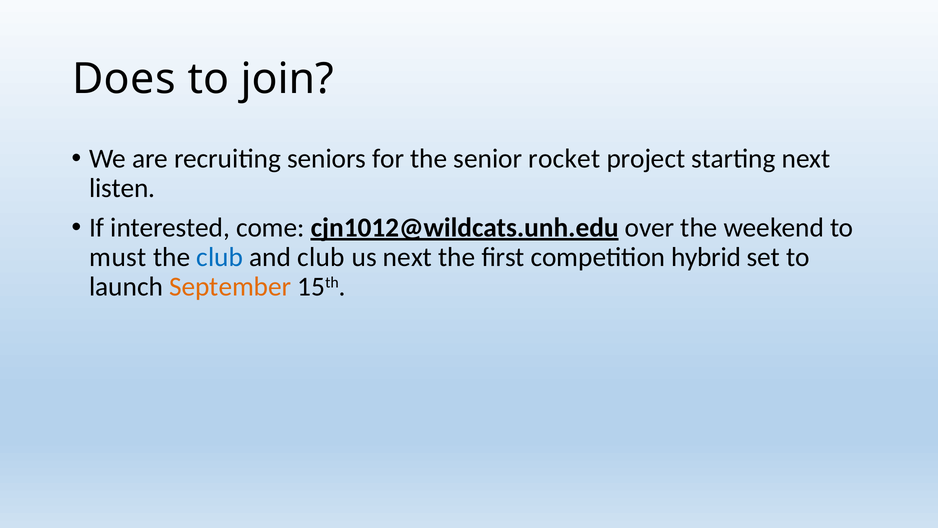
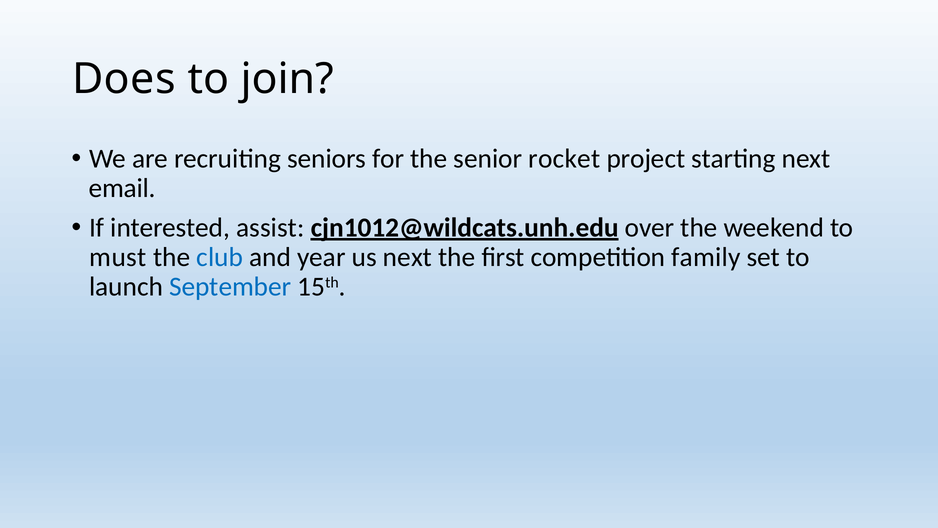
listen: listen -> email (122, 188)
come: come -> assist (270, 227)
and club: club -> year (321, 257)
hybrid: hybrid -> family (706, 257)
September colour: orange -> blue (230, 287)
